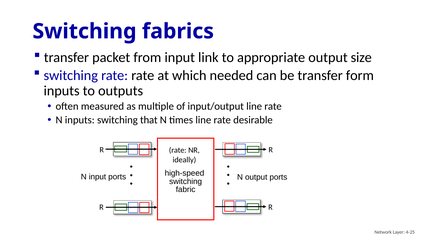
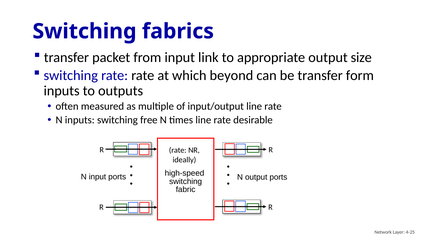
needed: needed -> beyond (231, 75)
that: that -> free (149, 120)
